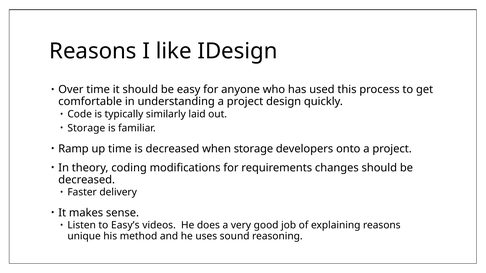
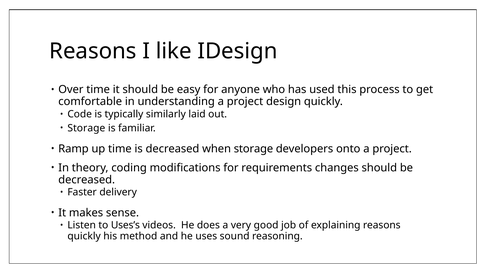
Easy’s: Easy’s -> Uses’s (125, 226)
unique: unique -> quickly (84, 237)
